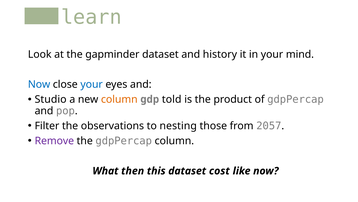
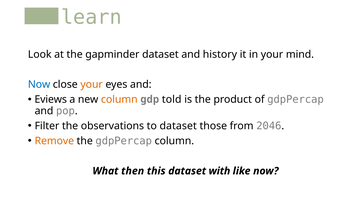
your colour: blue -> orange (92, 84)
Studio: Studio -> Eviews (51, 99)
to nesting: nesting -> dataset (178, 125)
2057: 2057 -> 2046 (269, 125)
Remove colour: purple -> orange (54, 140)
cost: cost -> with (219, 170)
